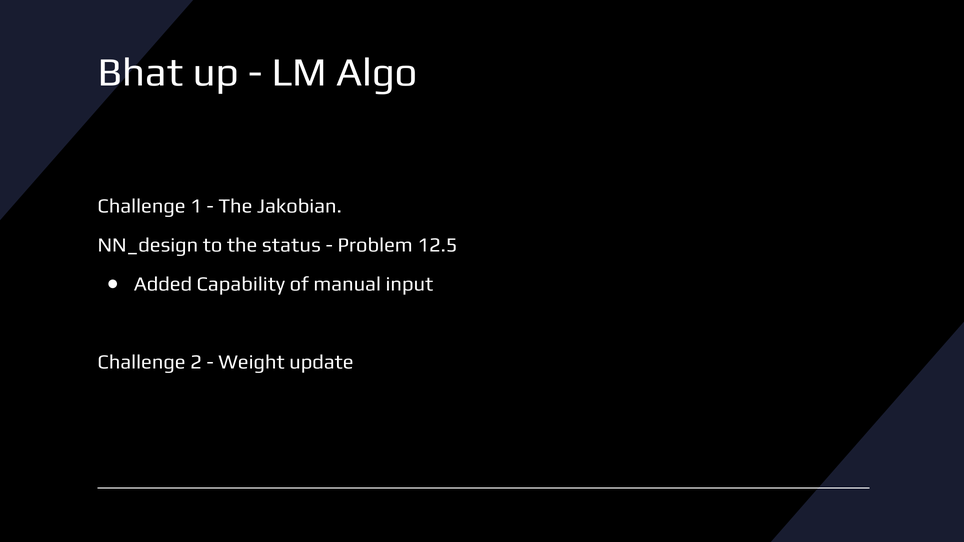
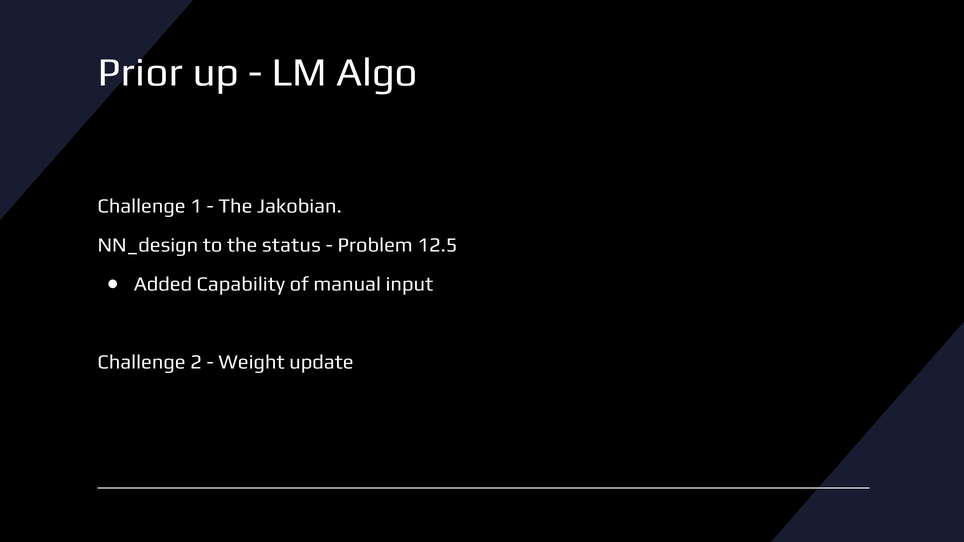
Bhat: Bhat -> Prior (140, 72)
